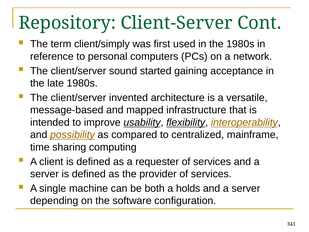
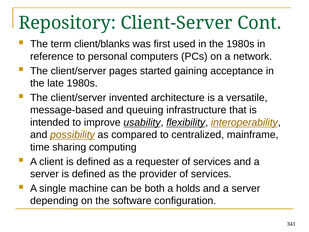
client/simply: client/simply -> client/blanks (102, 44)
sound: sound -> pages (123, 71)
mapped: mapped -> queuing (145, 110)
